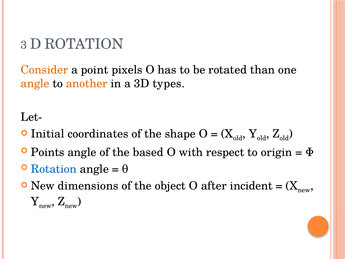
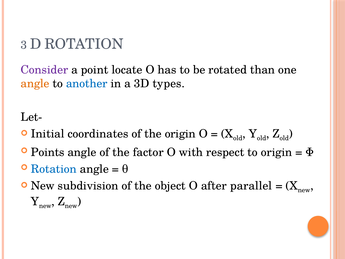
Consider colour: orange -> purple (44, 70)
pixels: pixels -> locate (127, 70)
another colour: orange -> blue (87, 84)
the shape: shape -> origin (180, 134)
based: based -> factor (148, 152)
dimensions: dimensions -> subdivision (88, 186)
incident: incident -> parallel (251, 186)
